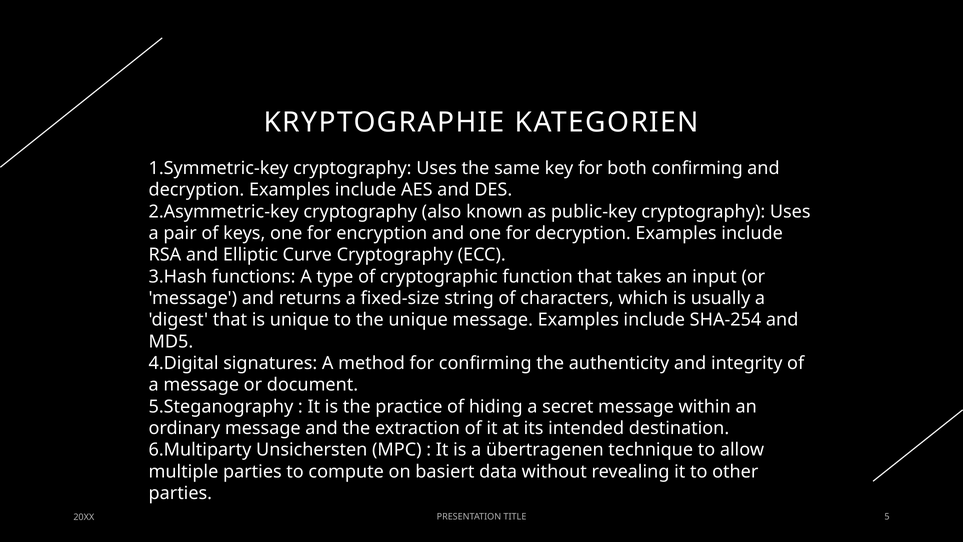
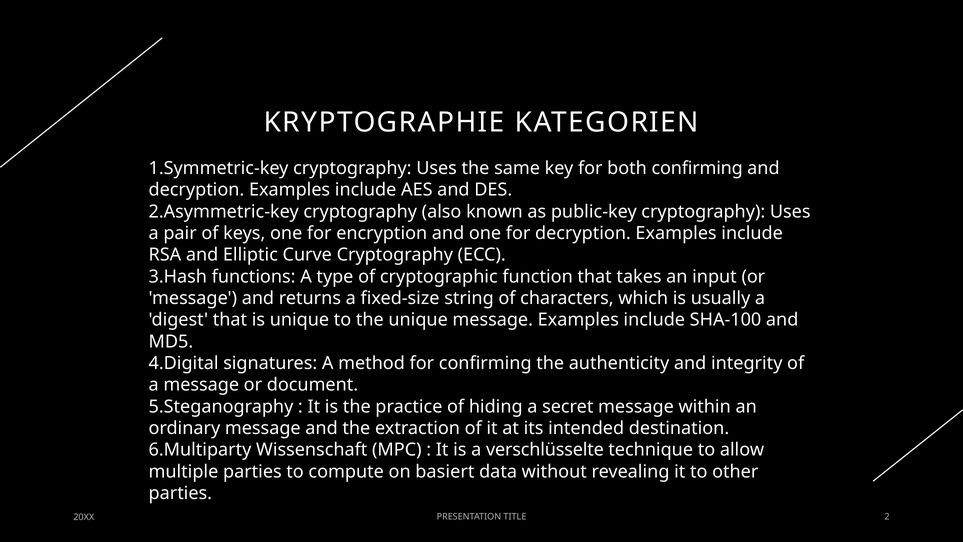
SHA-254: SHA-254 -> SHA-100 (726, 320)
Unsichersten: Unsichersten -> Wissenschaft (312, 450)
übertragenen: übertragenen -> verschlüsselte (545, 450)
5: 5 -> 2 (887, 516)
